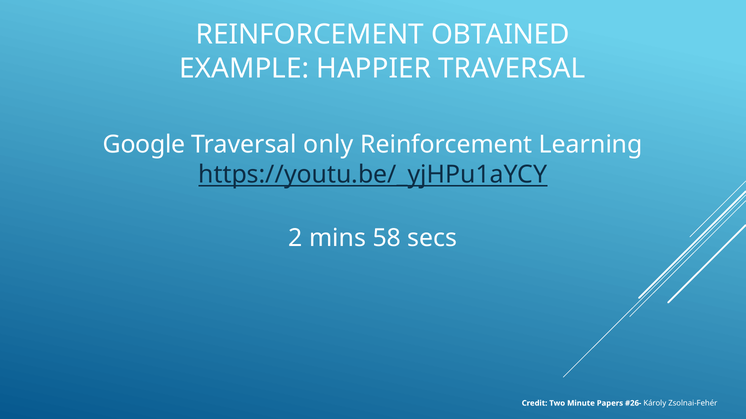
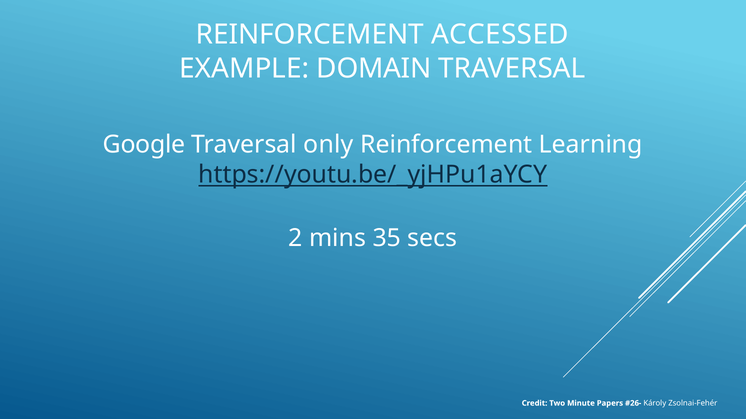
OBTAINED: OBTAINED -> ACCESSED (500, 35)
HAPPIER: HAPPIER -> DOMAIN (374, 68)
58: 58 -> 35 (387, 238)
